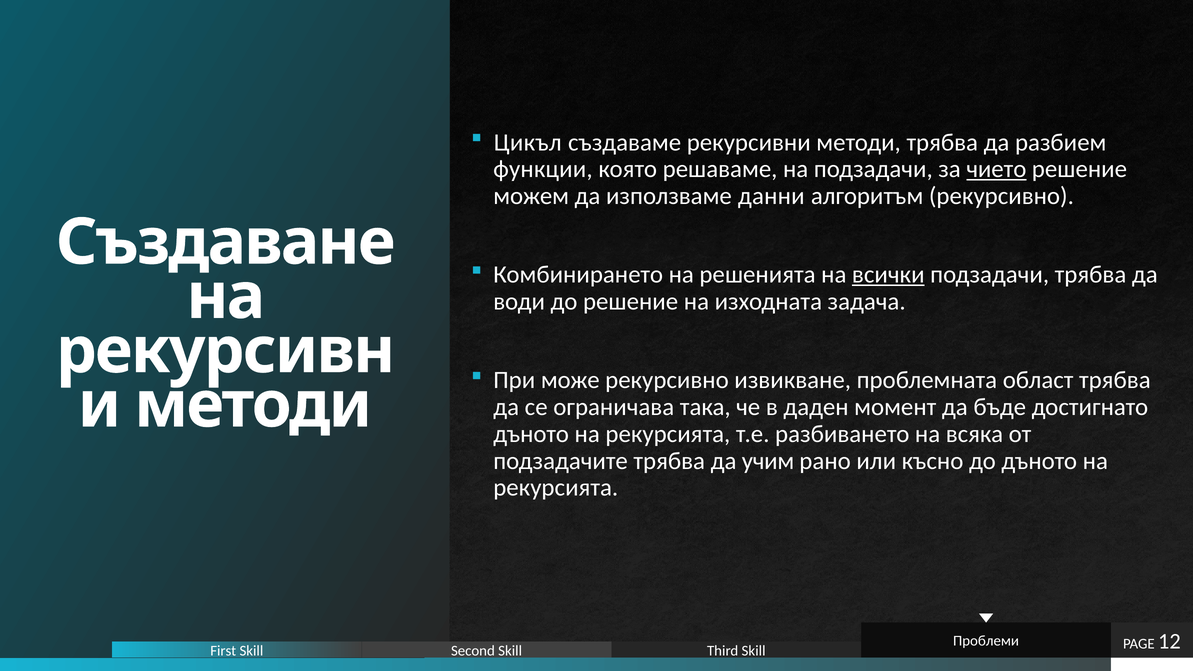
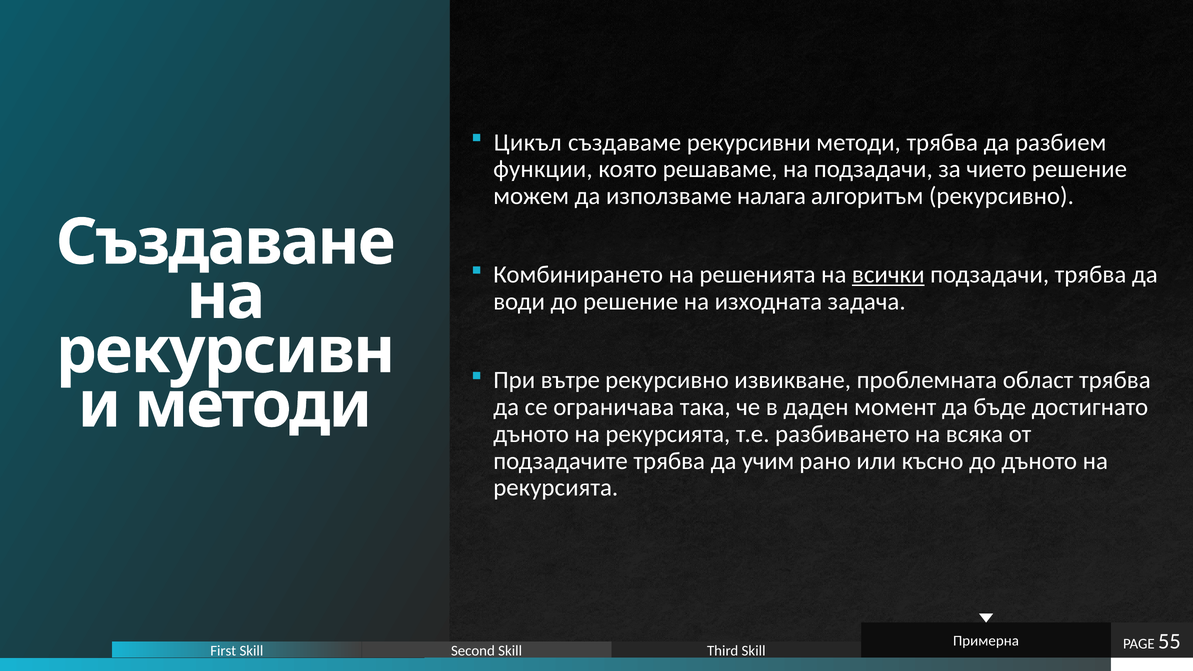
чието underline: present -> none (996, 169)
данни: данни -> налага (772, 196)
може: може -> вътре (570, 380)
Проблеми: Проблеми -> Примерна (986, 641)
12: 12 -> 55 (1169, 641)
